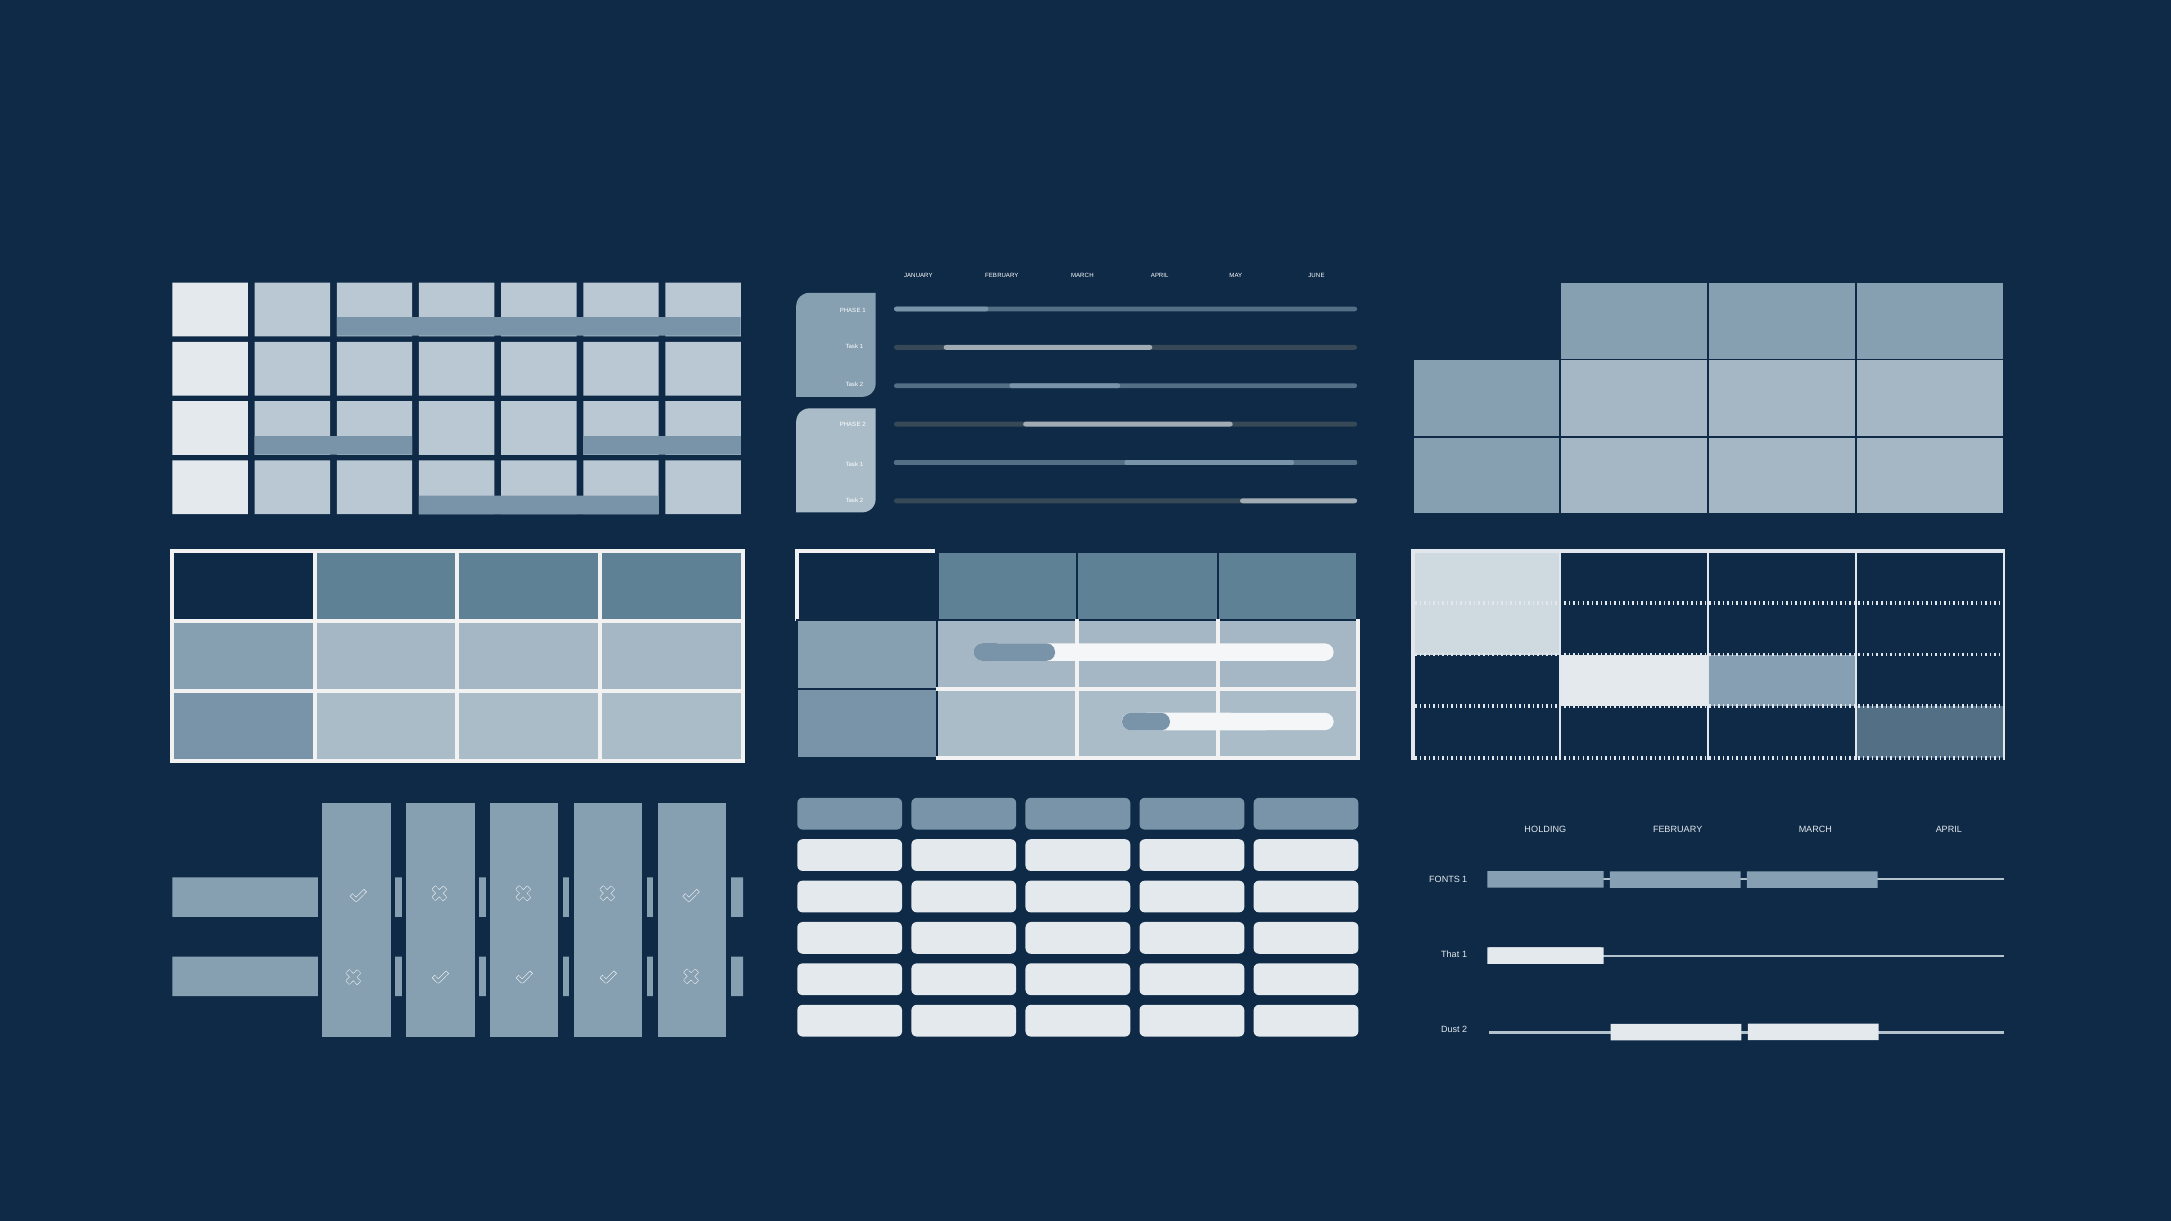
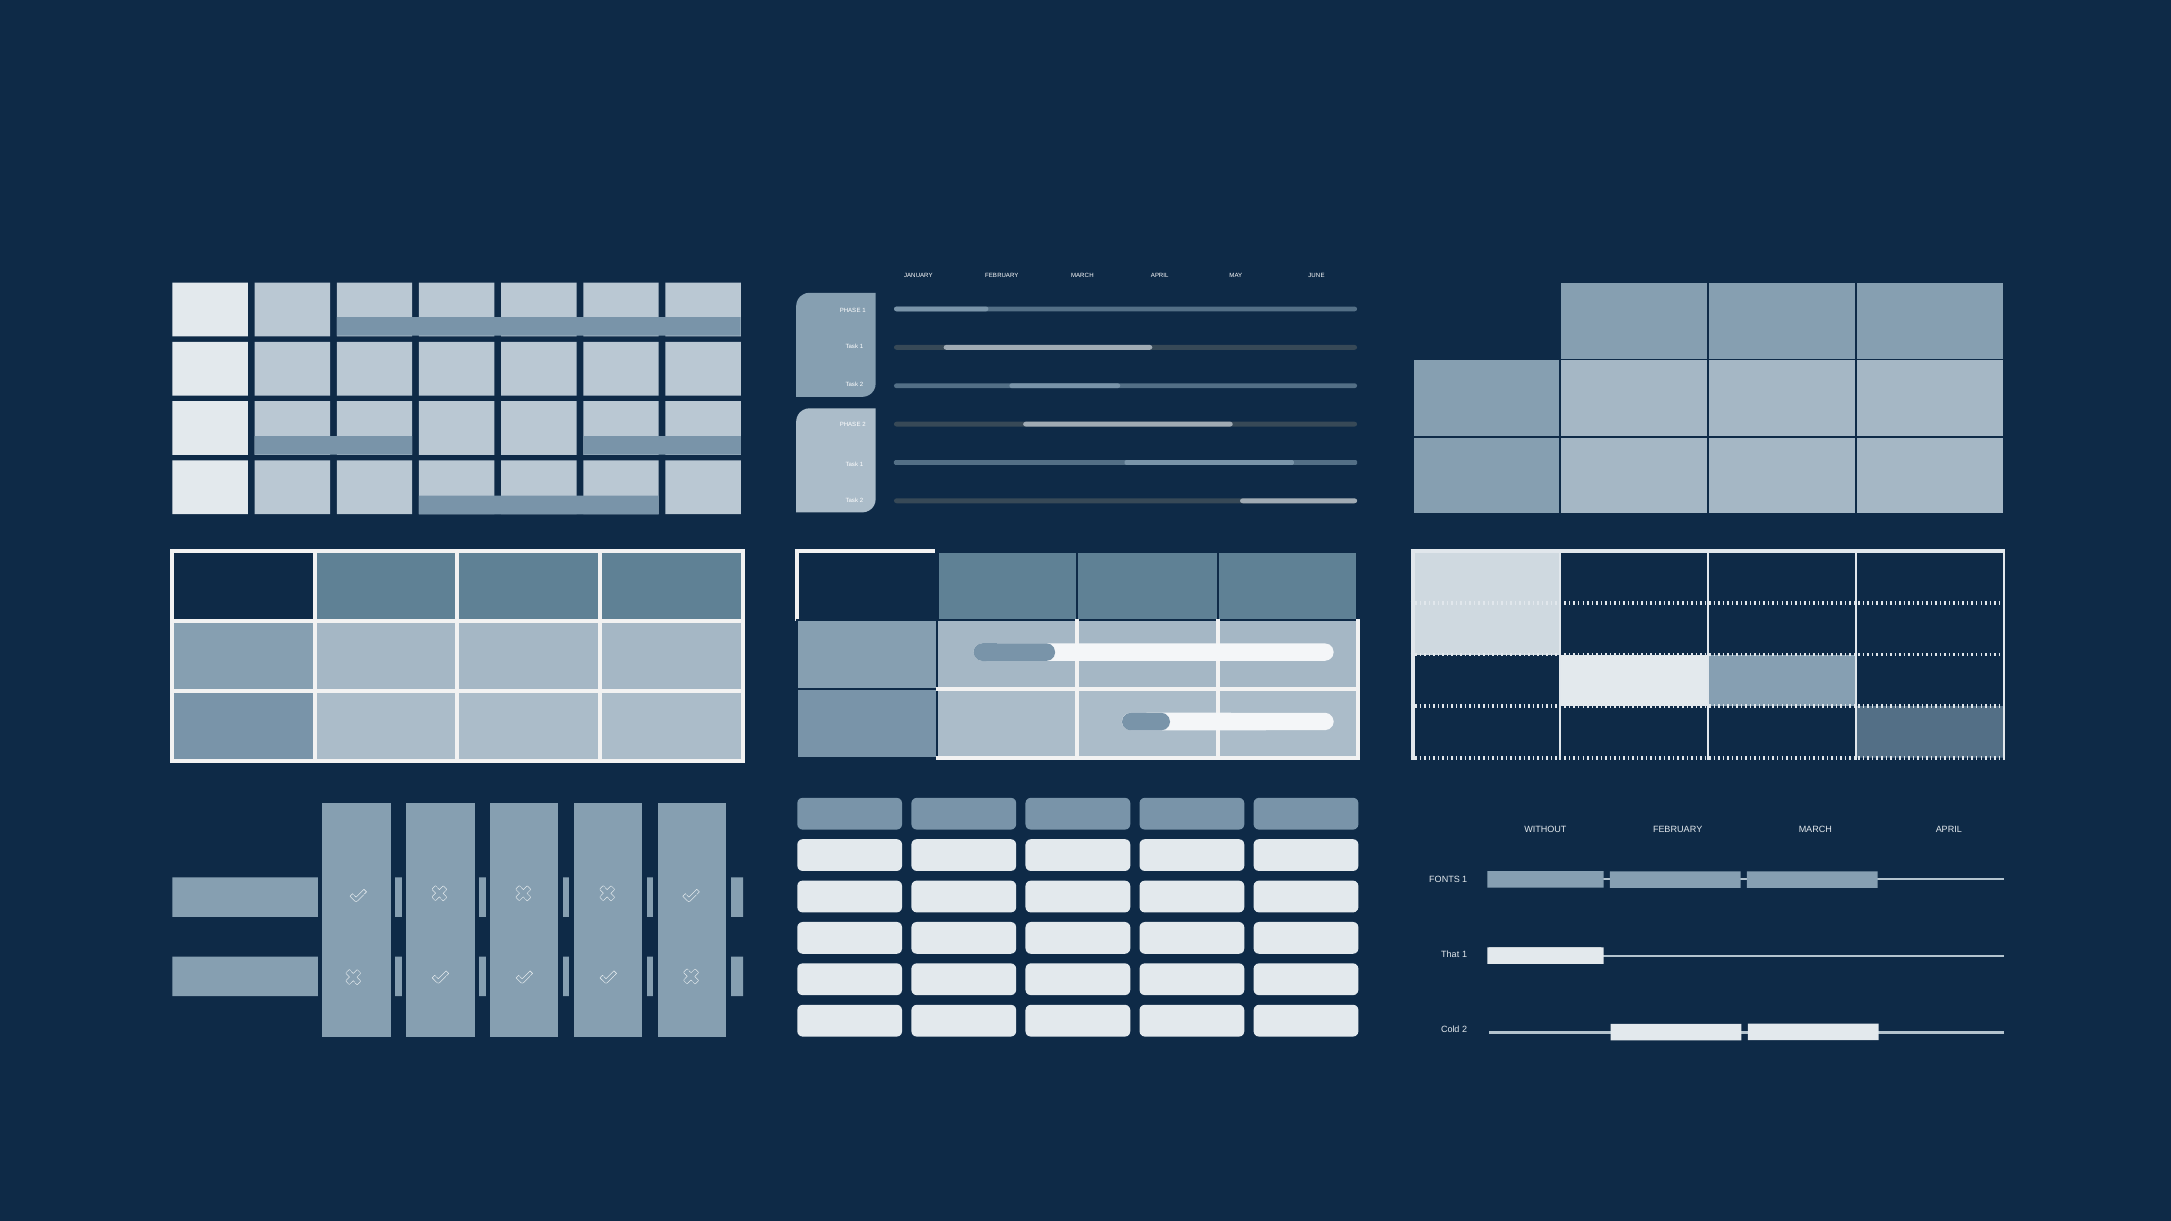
HOLDING: HOLDING -> WITHOUT (1545, 830)
Dust: Dust -> Cold (1450, 1030)
